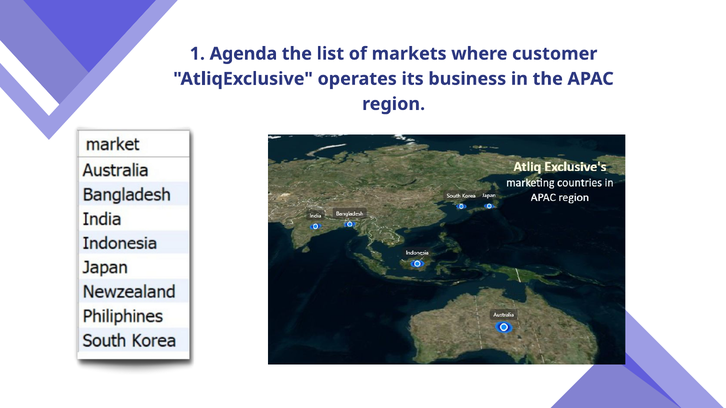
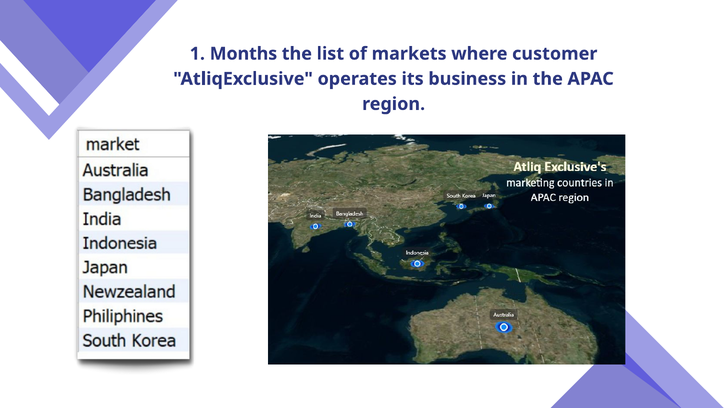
Agenda: Agenda -> Months (243, 54)
